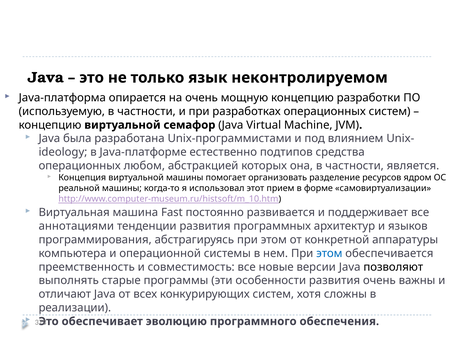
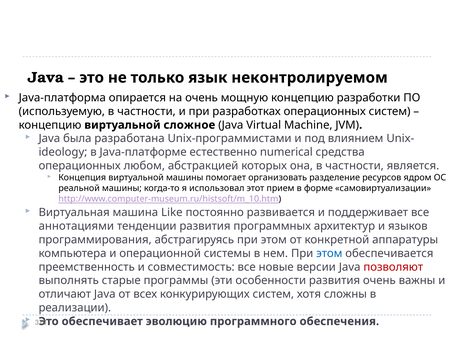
семафор: семафор -> сложное (189, 125)
подтипов: подтипов -> numerical (286, 152)
Fast: Fast -> Like (172, 213)
позволяют colour: black -> red (393, 267)
